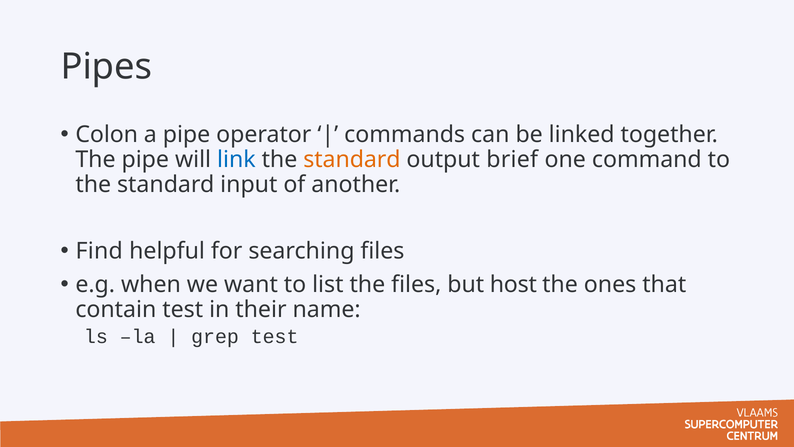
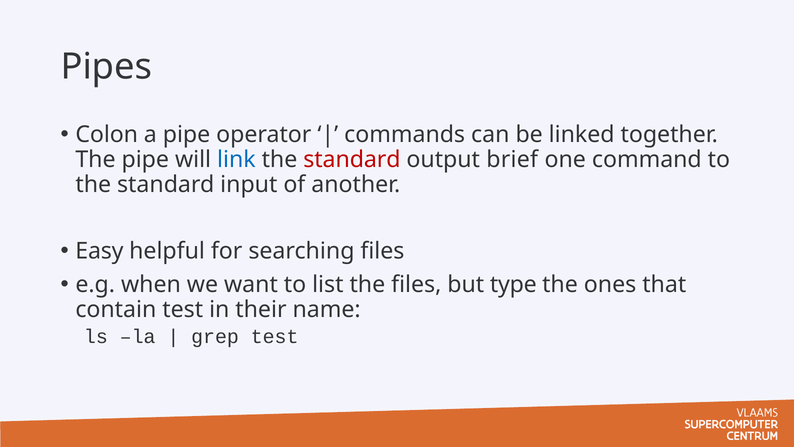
standard colour: orange -> red (352, 159)
Find: Find -> Easy (99, 251)
host: host -> type (513, 284)
